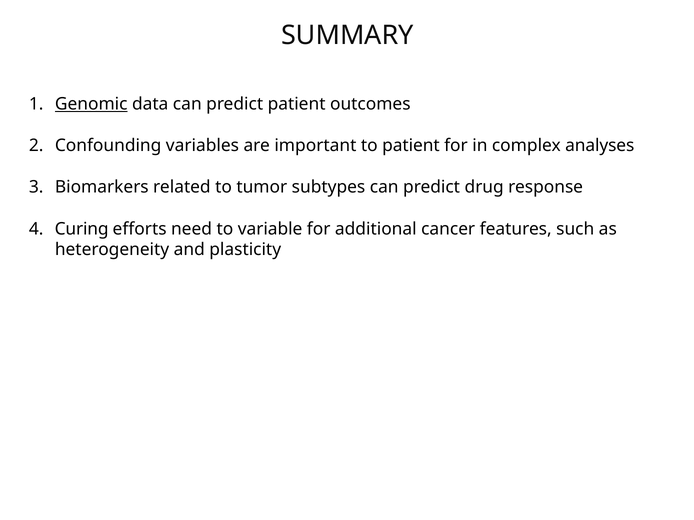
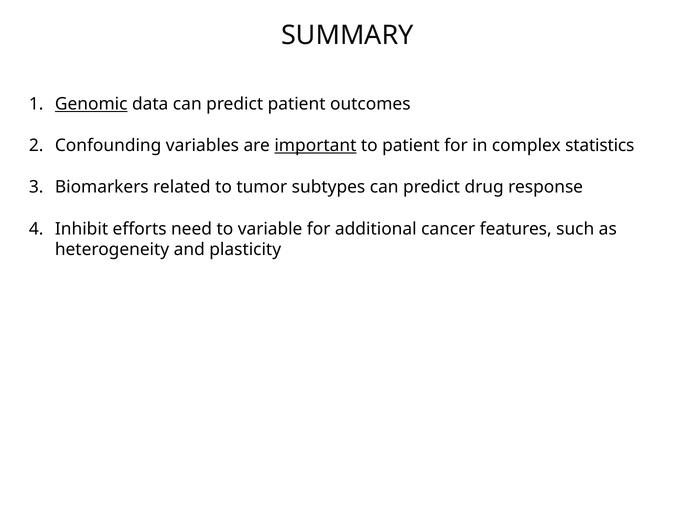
important underline: none -> present (315, 146)
analyses: analyses -> statistics (600, 146)
Curing: Curing -> Inhibit (82, 229)
